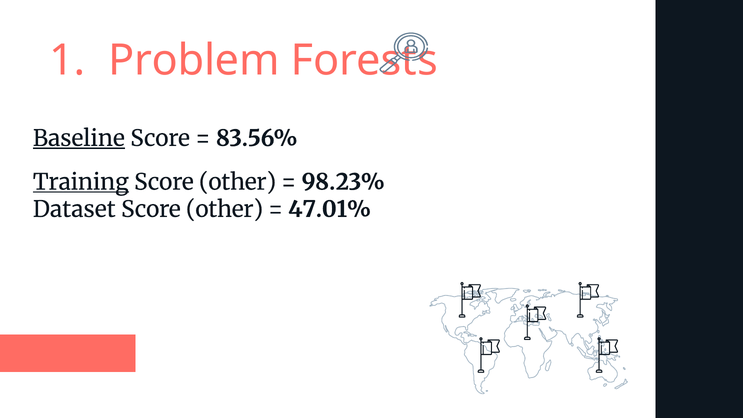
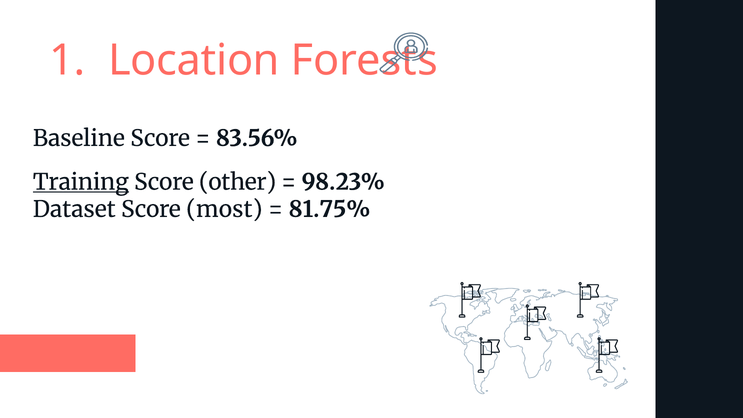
Problem: Problem -> Location (194, 60)
Baseline underline: present -> none (79, 138)
other: other -> most (224, 209)
47.01%: 47.01% -> 81.75% (329, 209)
